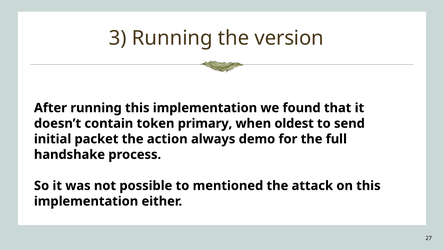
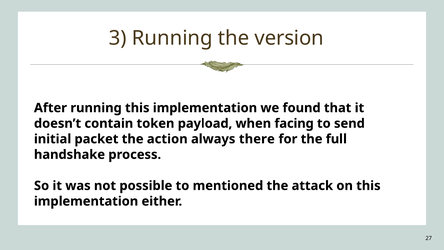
primary: primary -> payload (205, 123)
oldest: oldest -> facing (294, 123)
demo: demo -> there (257, 139)
